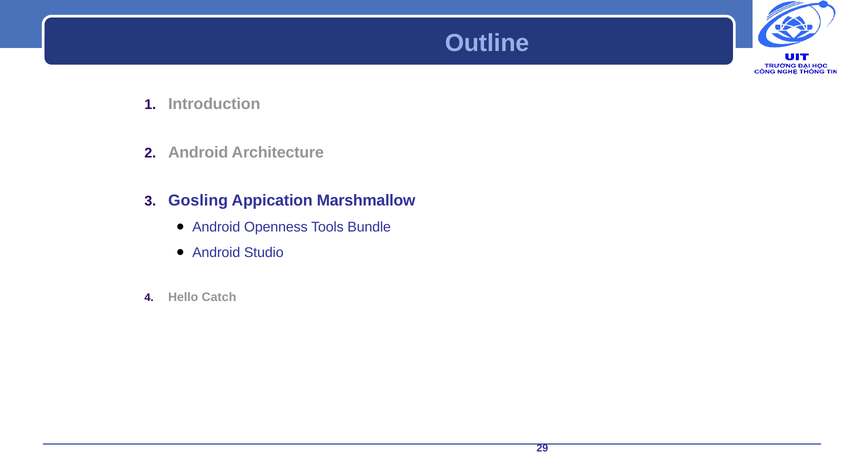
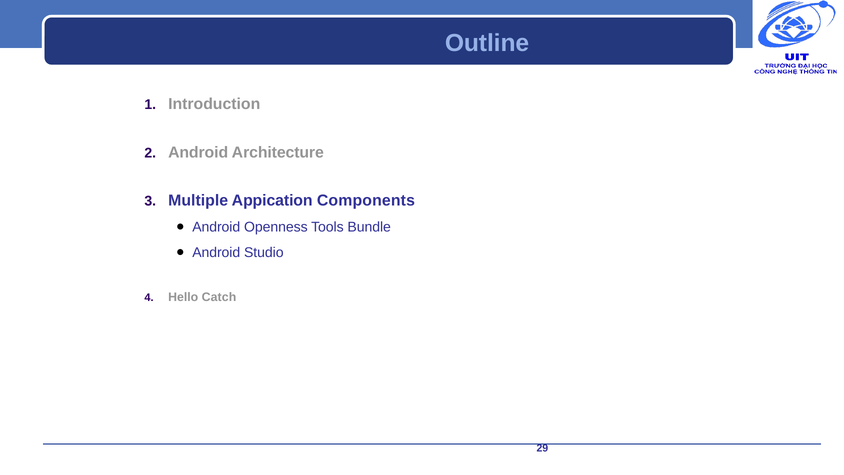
Gosling: Gosling -> Multiple (198, 201)
Marshmallow: Marshmallow -> Components (366, 201)
